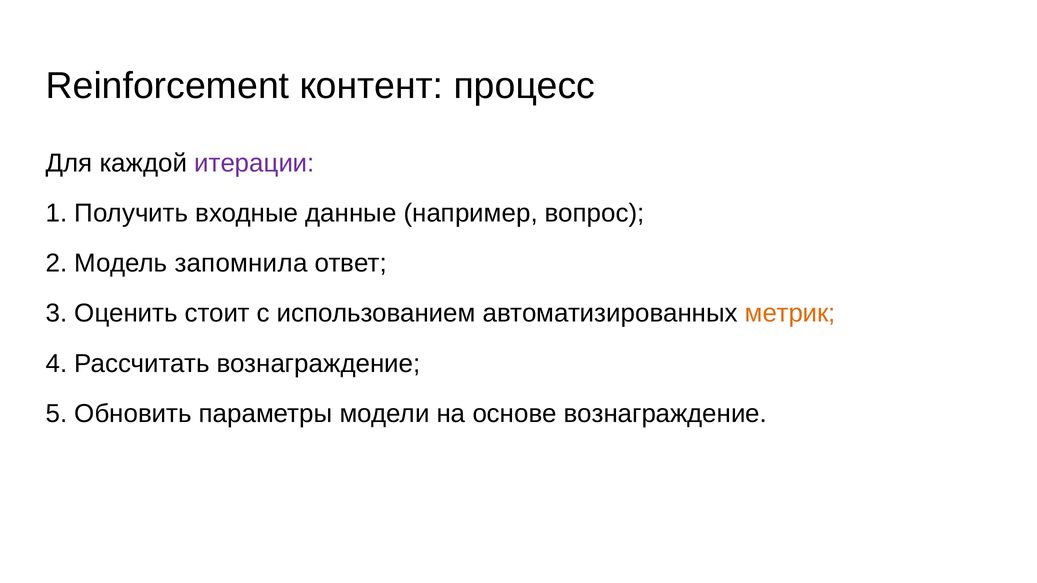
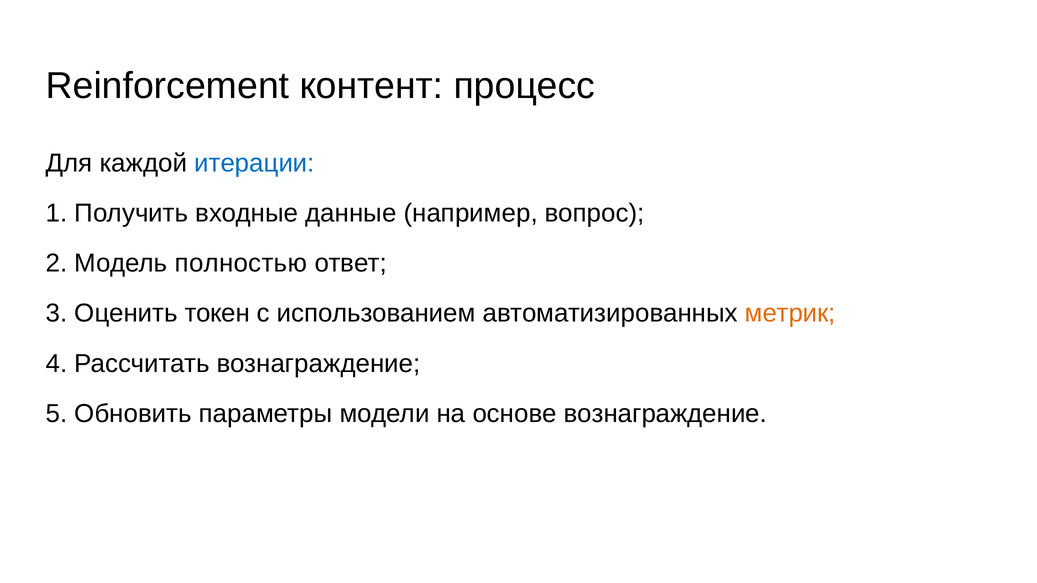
итерации colour: purple -> blue (254, 163)
запомнила: запомнила -> полностью (241, 263)
стоит: стоит -> токен (217, 314)
